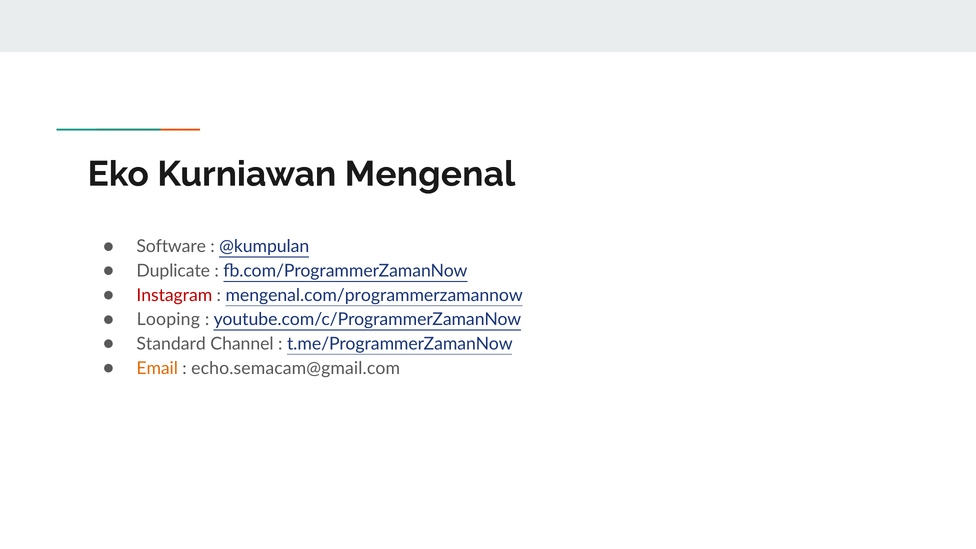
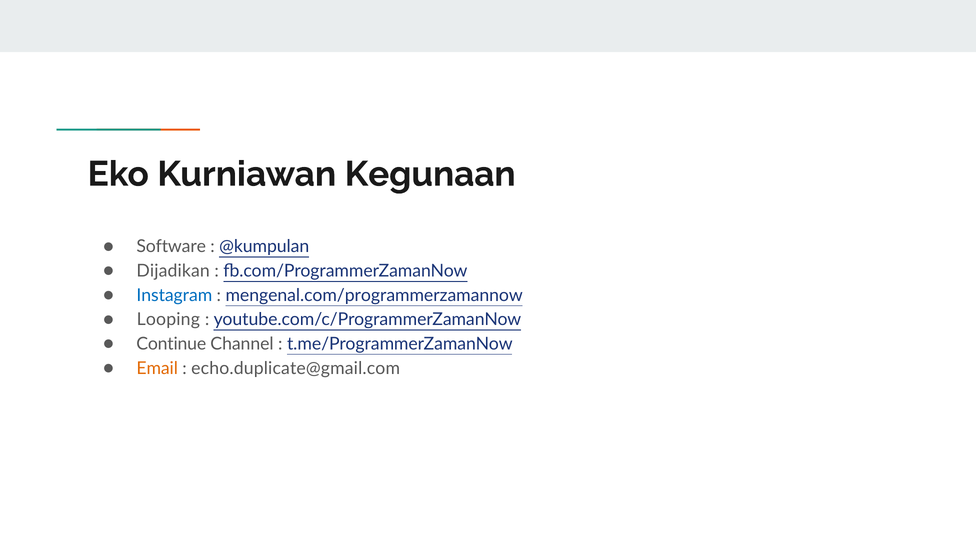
Mengenal: Mengenal -> Kegunaan (430, 174)
Duplicate: Duplicate -> Dijadikan (173, 271)
Instagram colour: red -> blue (174, 295)
Standard: Standard -> Continue (171, 344)
echo.semacam@gmail.com: echo.semacam@gmail.com -> echo.duplicate@gmail.com (296, 368)
